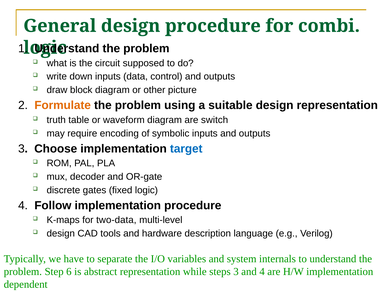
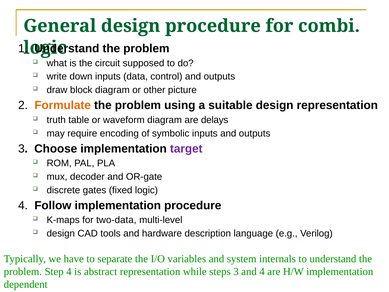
switch: switch -> delays (215, 120)
target colour: blue -> purple (186, 148)
Step 6: 6 -> 4 (69, 271)
